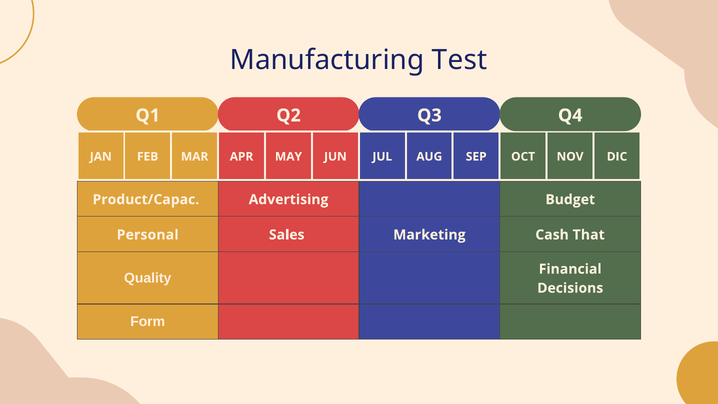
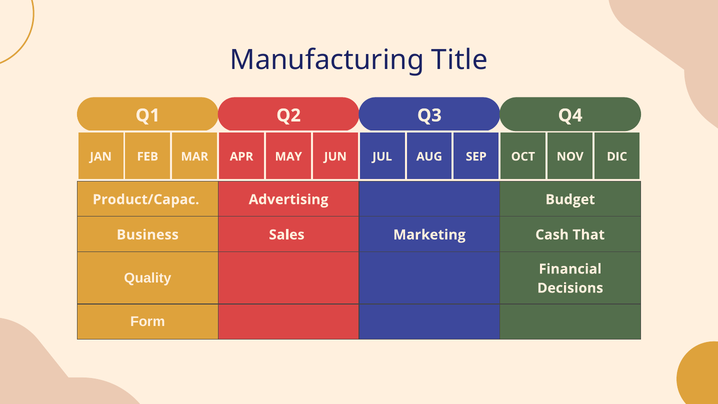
Test: Test -> Title (460, 60)
Personal: Personal -> Business (148, 235)
